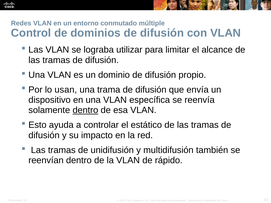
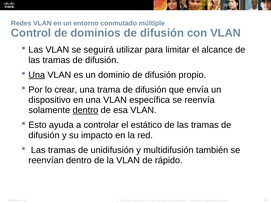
lograba: lograba -> seguirá (99, 50)
Una underline: none -> present (37, 75)
usan: usan -> crear (66, 90)
